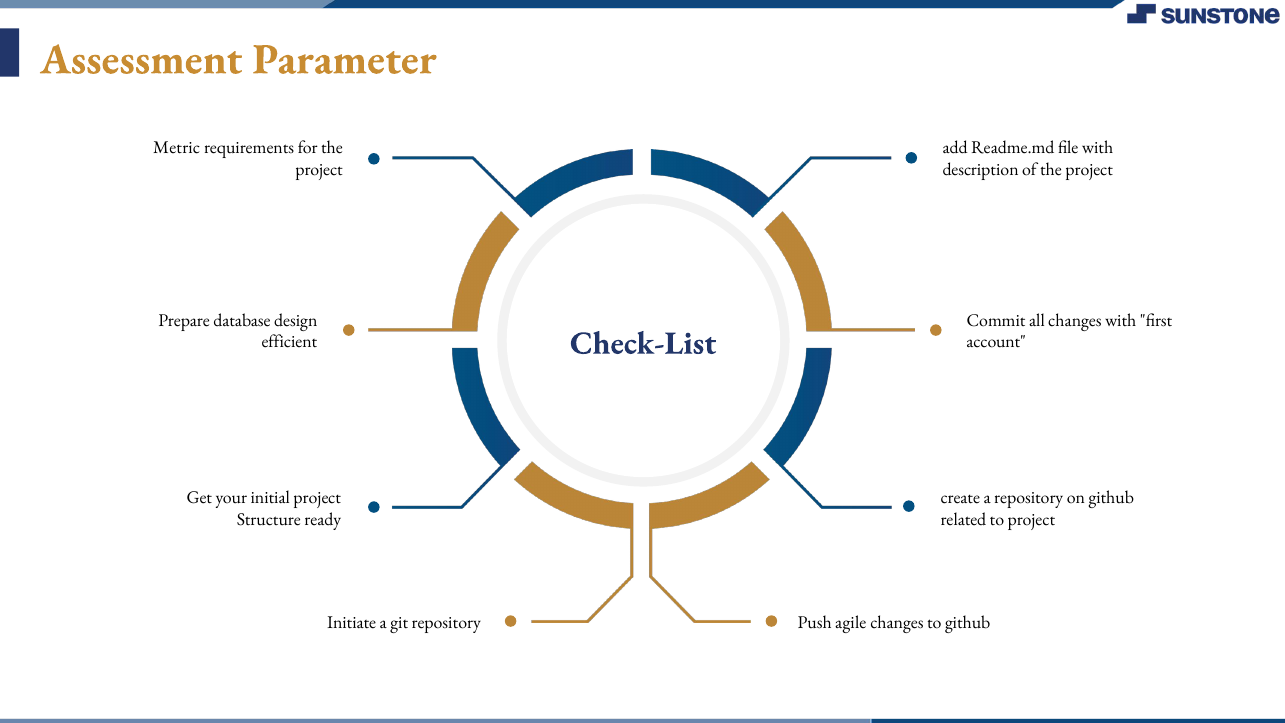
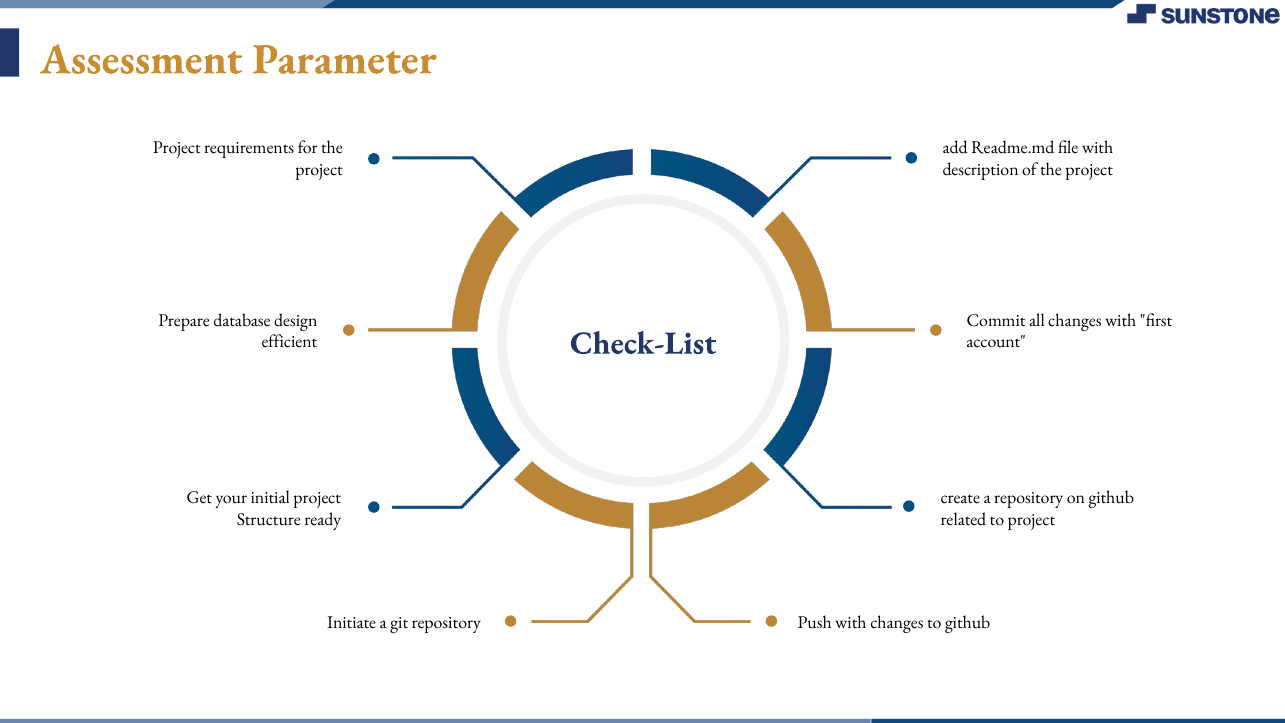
Metric: Metric -> Project (177, 148)
Push agile: agile -> with (851, 622)
